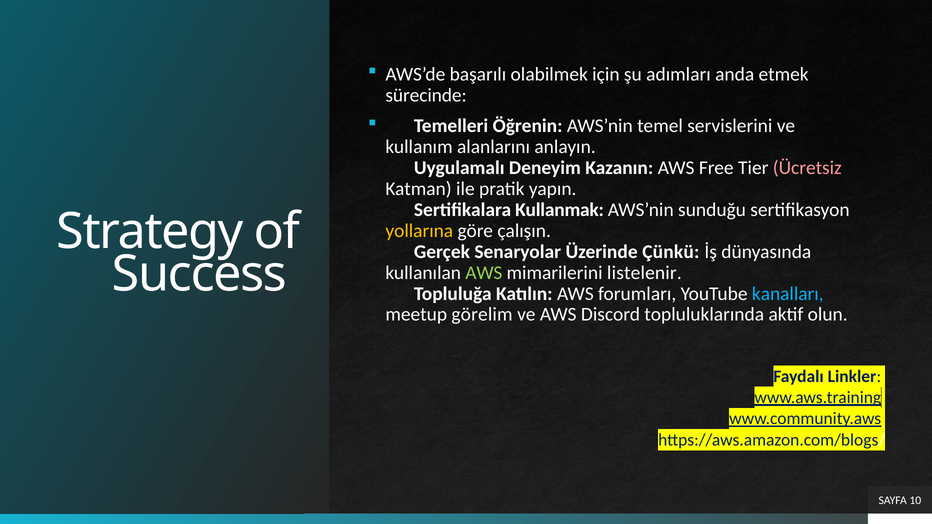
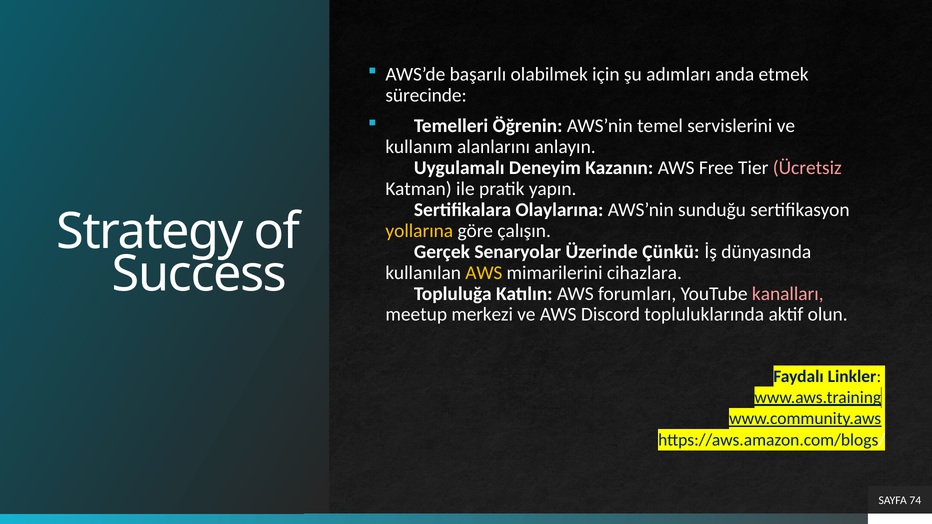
Kullanmak: Kullanmak -> Olaylarına (559, 210)
AWS colour: light green -> yellow (484, 273)
listelenir: listelenir -> cihazlara (644, 273)
kanalları colour: light blue -> pink (788, 294)
görelim: görelim -> merkezi (482, 315)
10: 10 -> 74 (915, 501)
